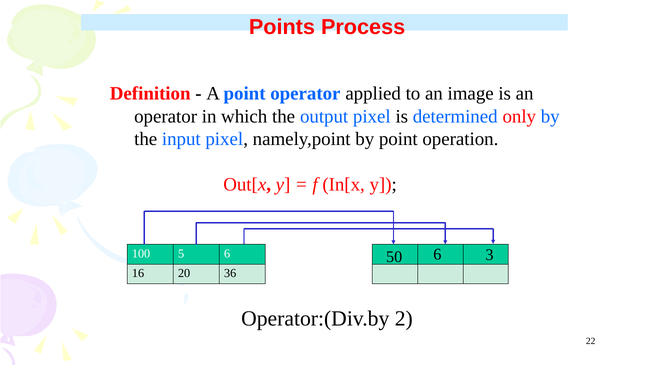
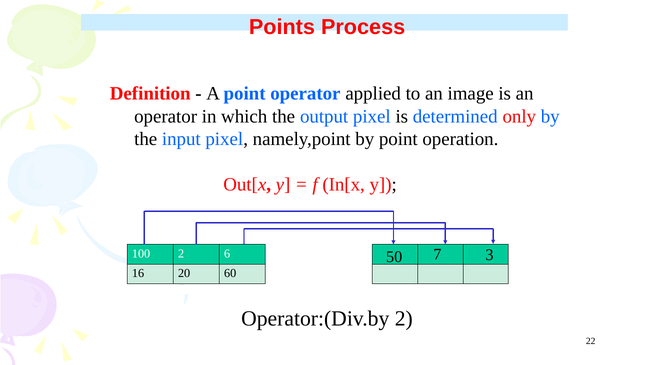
100 5: 5 -> 2 (181, 254)
50 6: 6 -> 7 (437, 255)
36: 36 -> 60 (230, 273)
